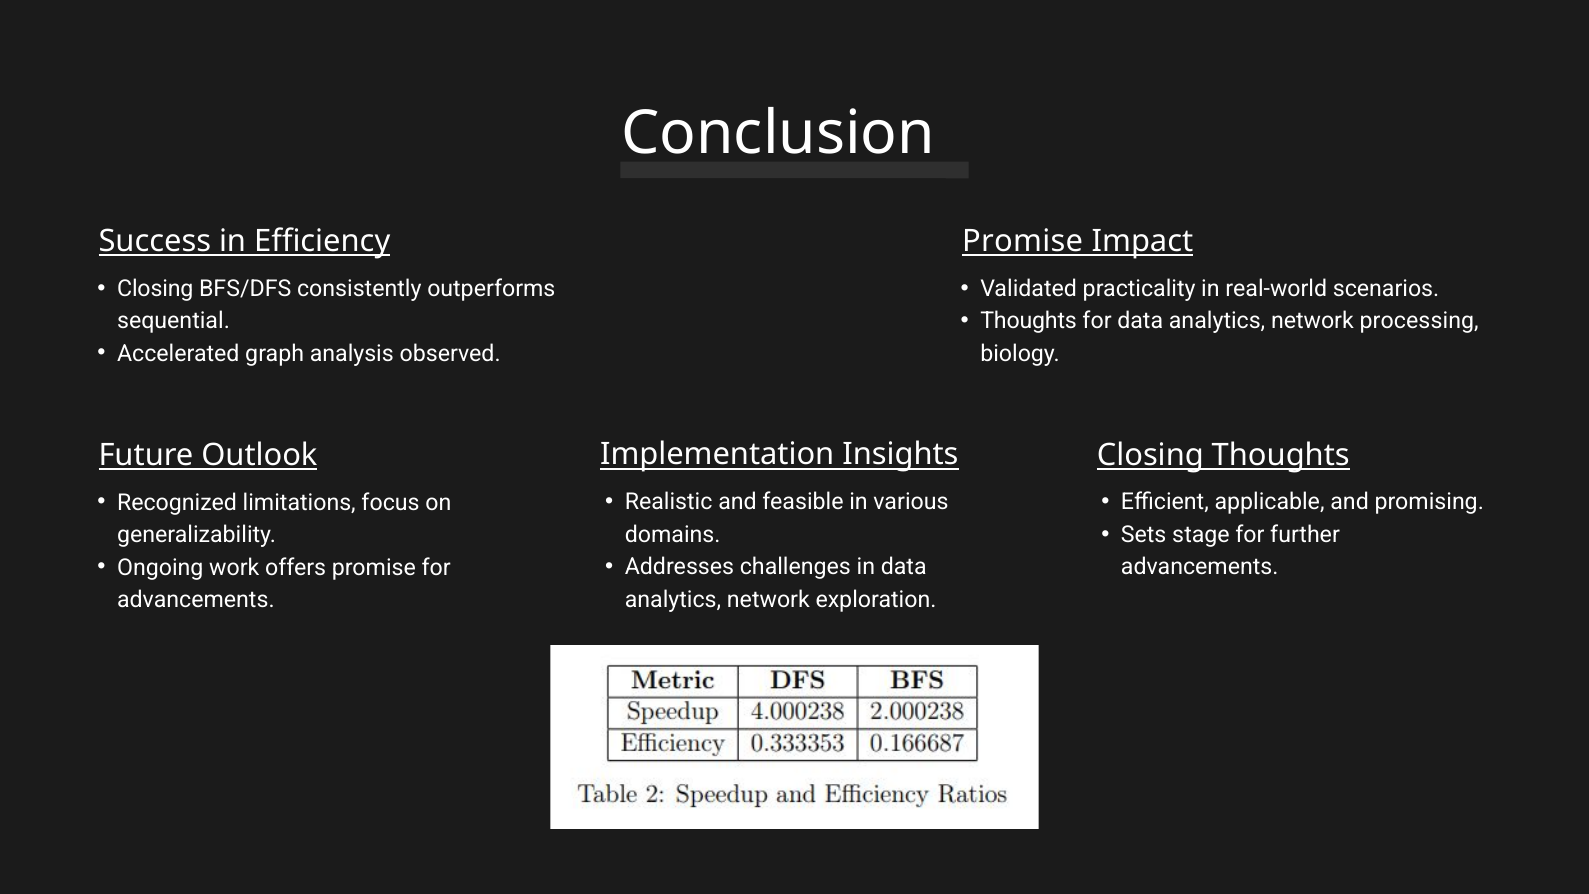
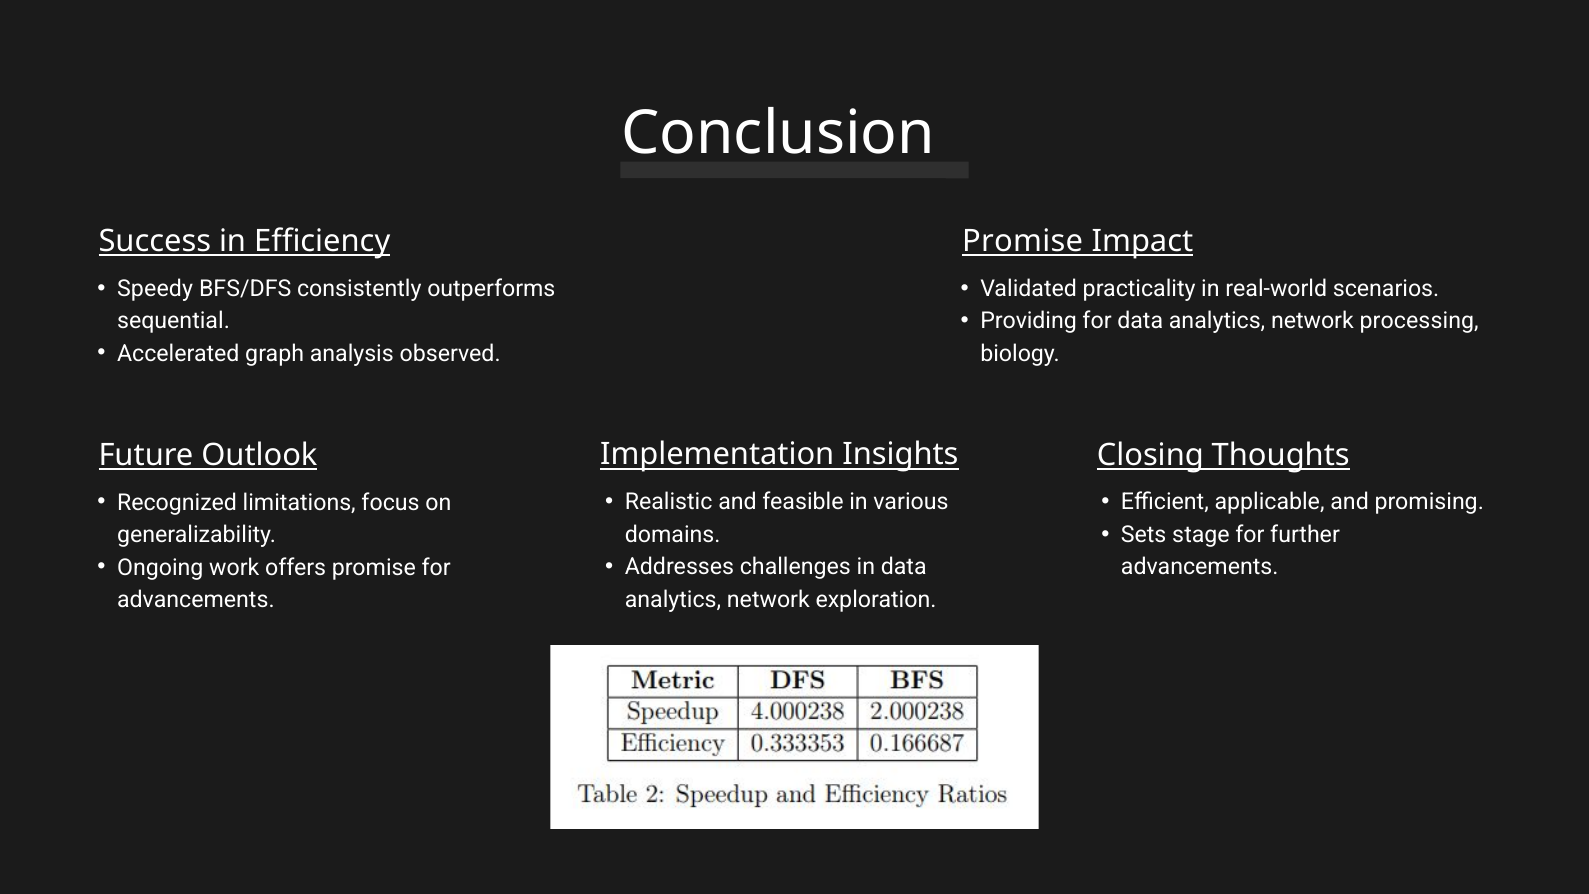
Closing: Closing -> Speedy (155, 289)
Thoughts: Thoughts -> Providing (1029, 321)
